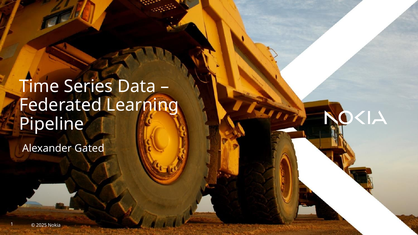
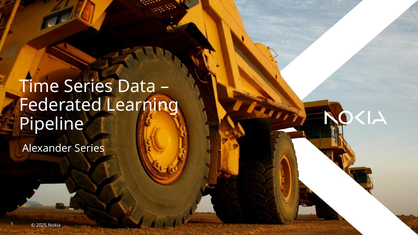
Alexander Gated: Gated -> Series (89, 148)
